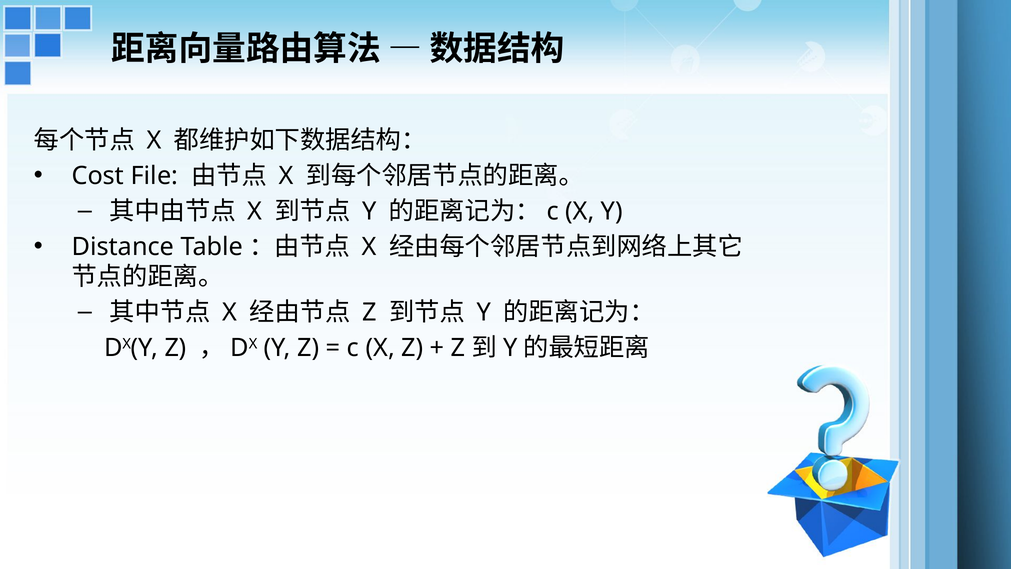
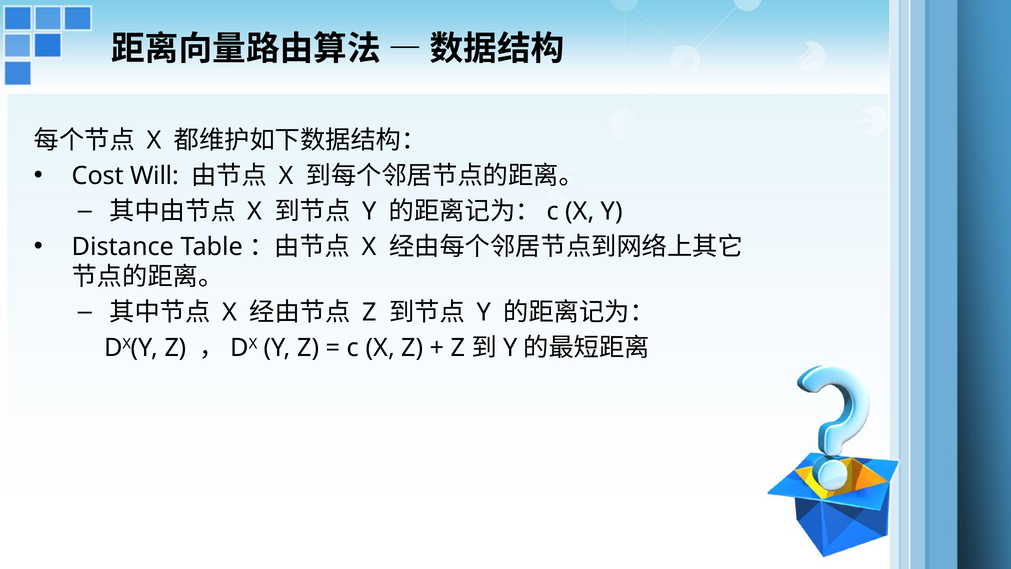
File: File -> Will (155, 176)
